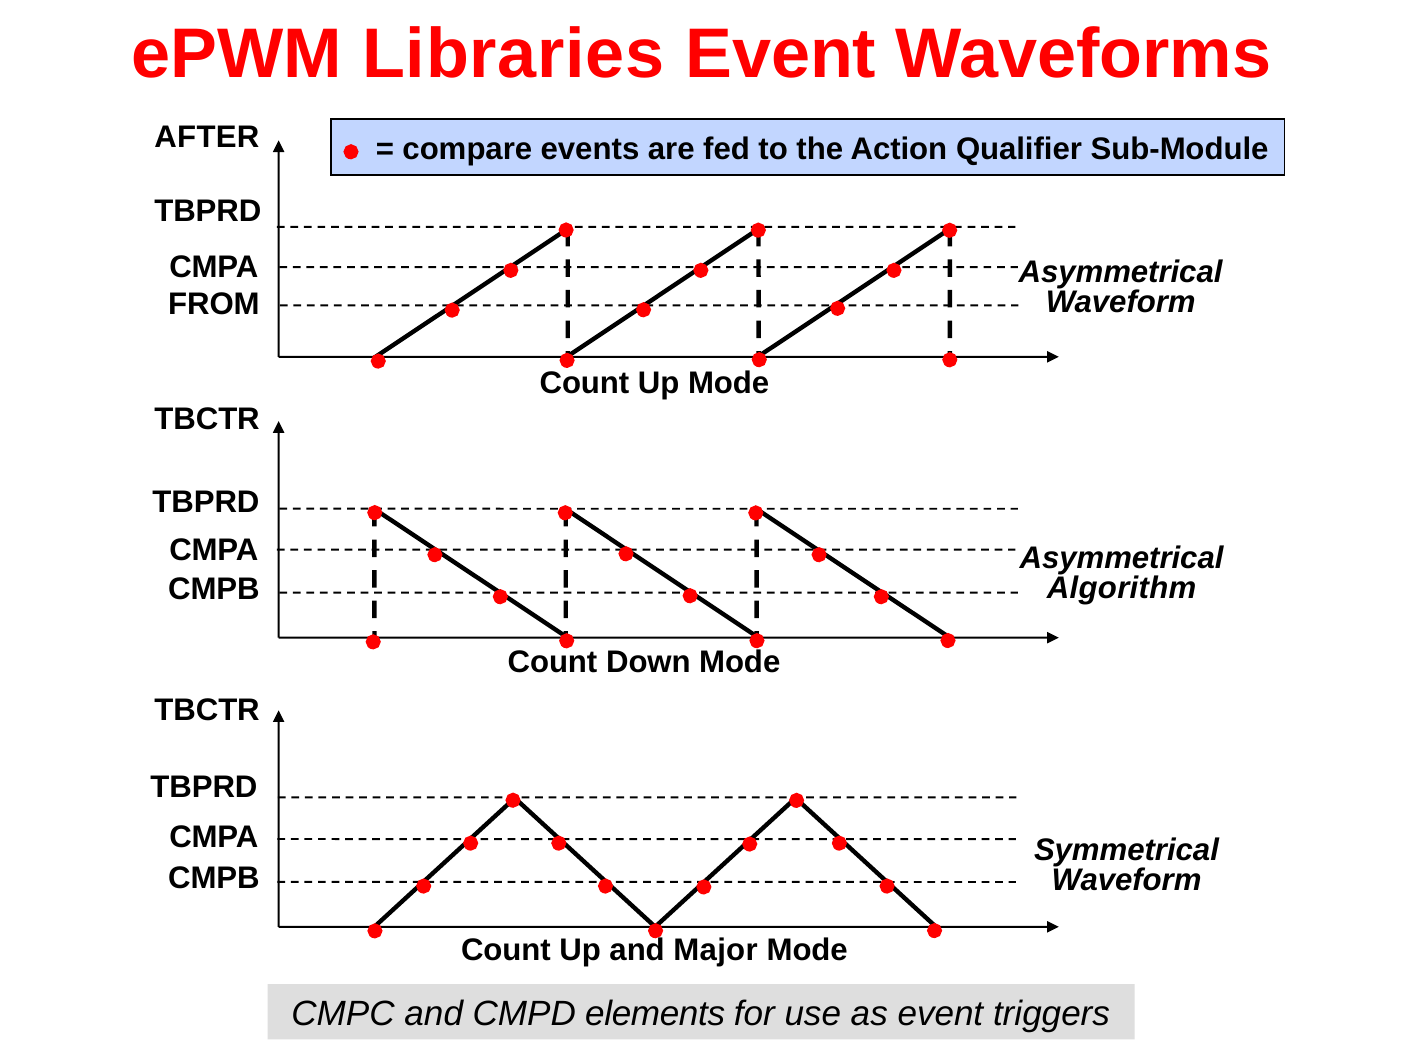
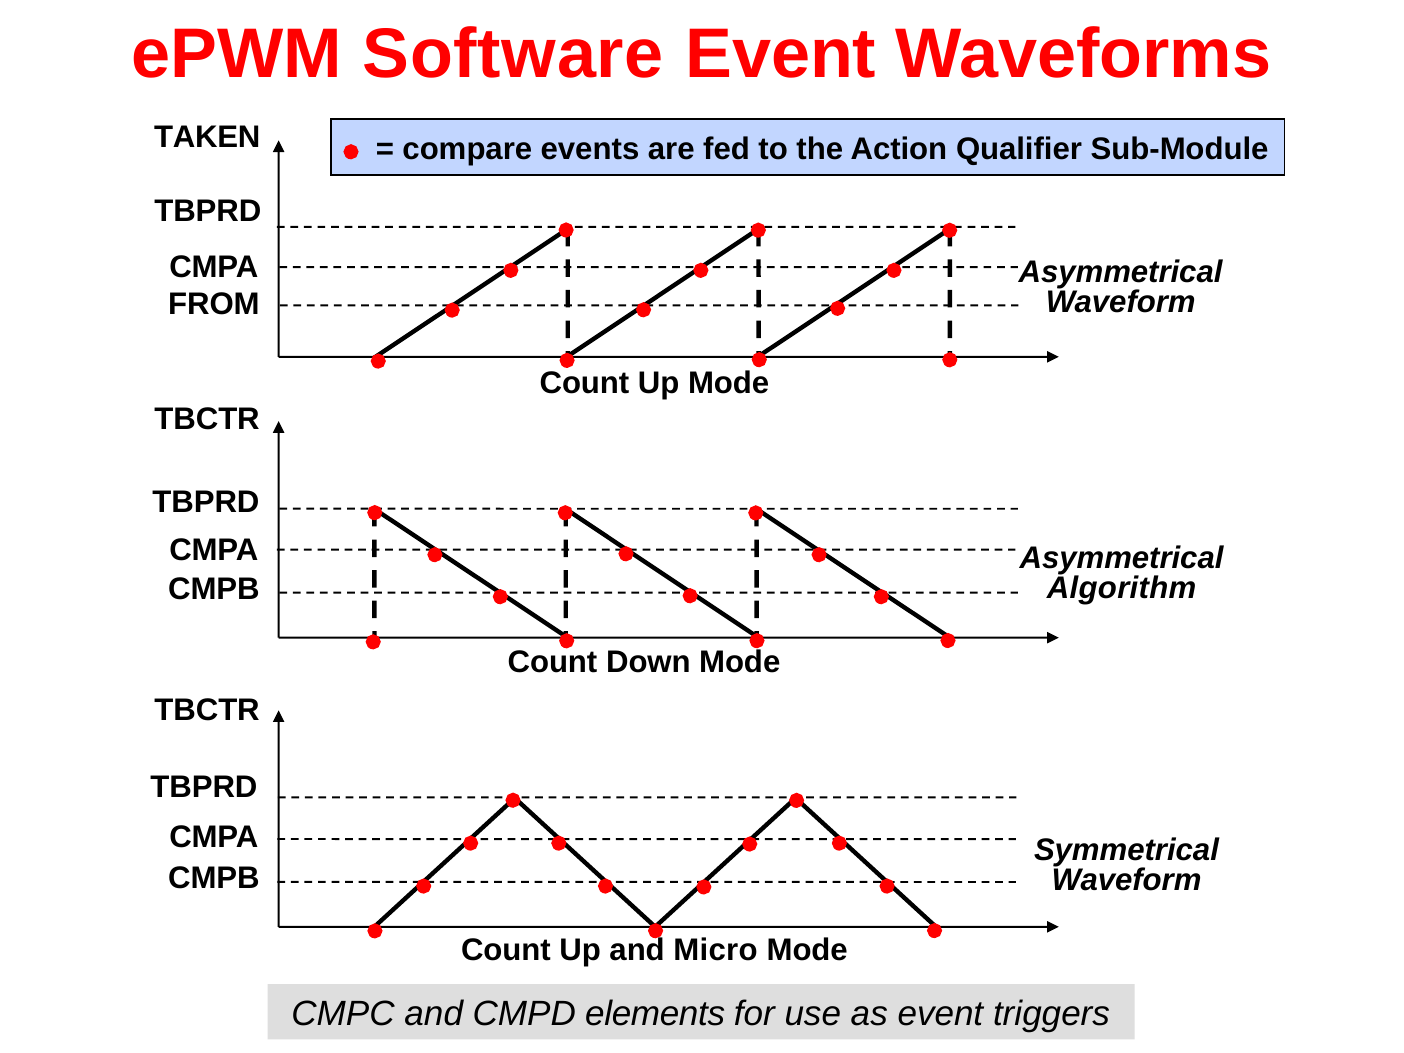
Libraries: Libraries -> Software (513, 54)
AFTER: AFTER -> TAKEN (207, 138)
Major: Major -> Micro (716, 950)
